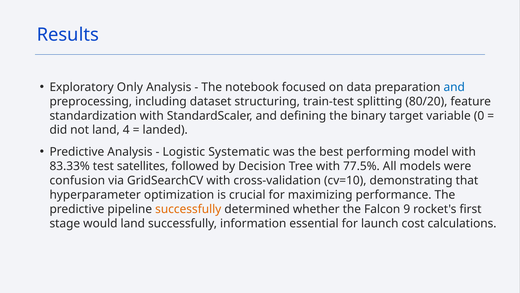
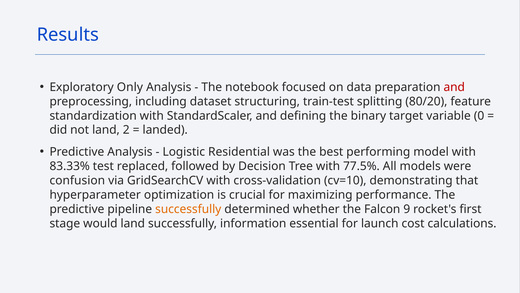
and colour: blue -> red (454, 87)
4: 4 -> 2 (126, 130)
Systematic: Systematic -> Residential (239, 152)
satellites: satellites -> replaced (143, 166)
